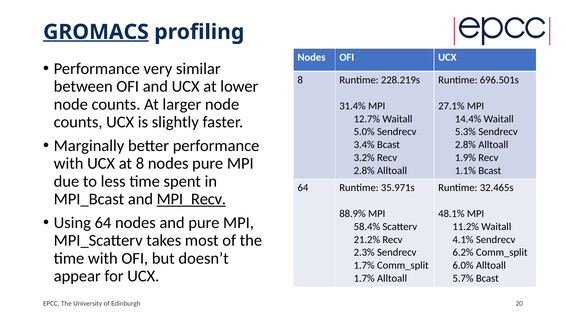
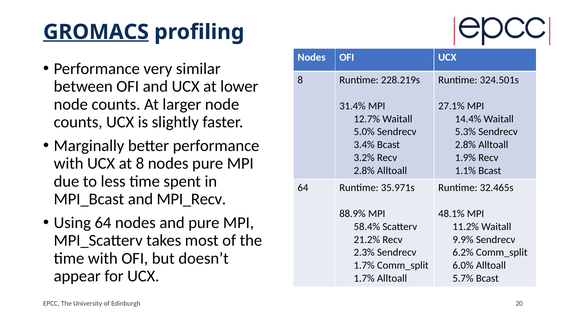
696.501s: 696.501s -> 324.501s (499, 80)
MPI_Recv underline: present -> none (191, 199)
4.1%: 4.1% -> 9.9% (463, 240)
